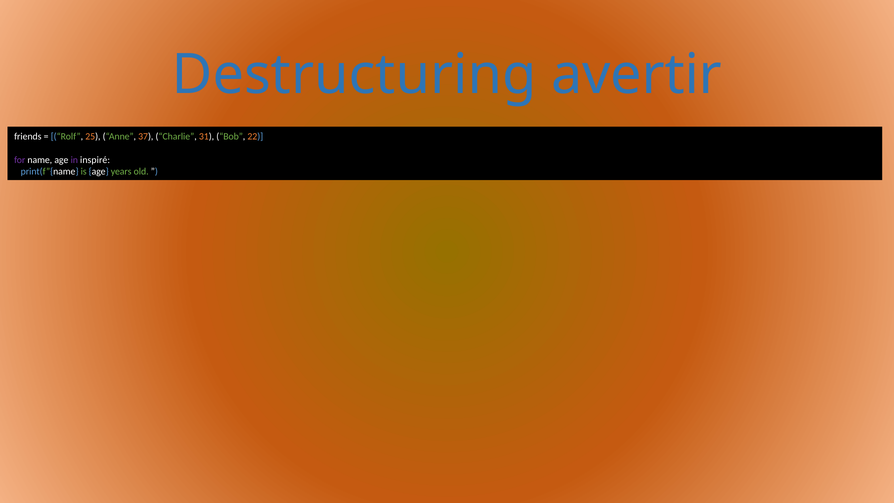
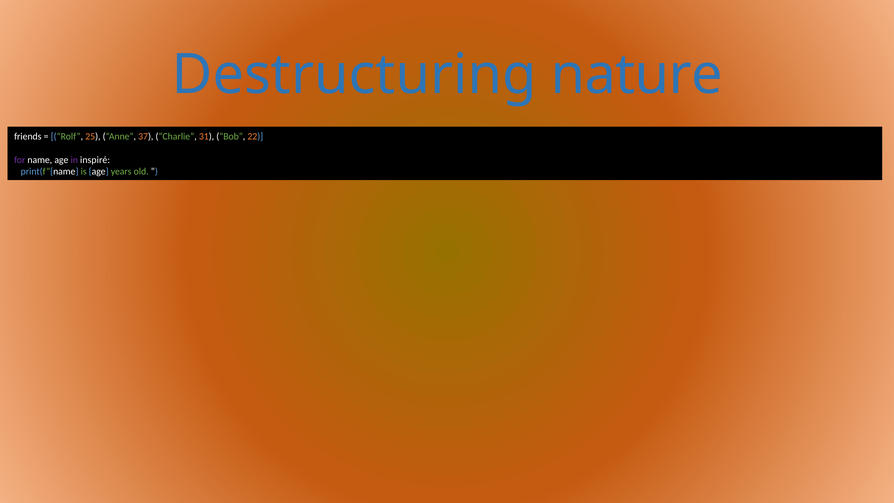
avertir: avertir -> nature (637, 75)
